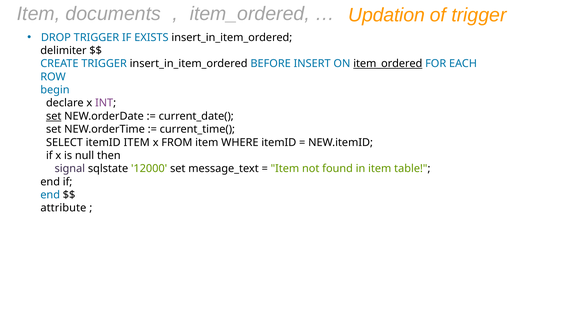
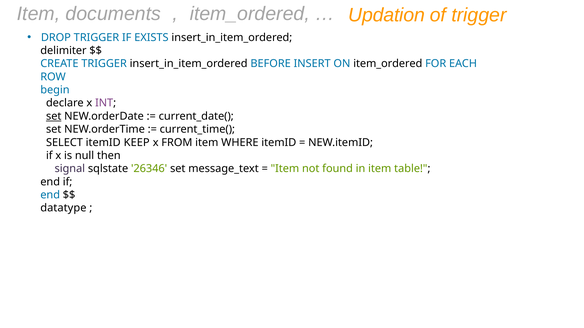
item_ordered underline: present -> none (388, 64)
itemID ITEM: ITEM -> KEEP (137, 143)
12000: 12000 -> 26346 (149, 169)
attribute: attribute -> datatype (63, 208)
